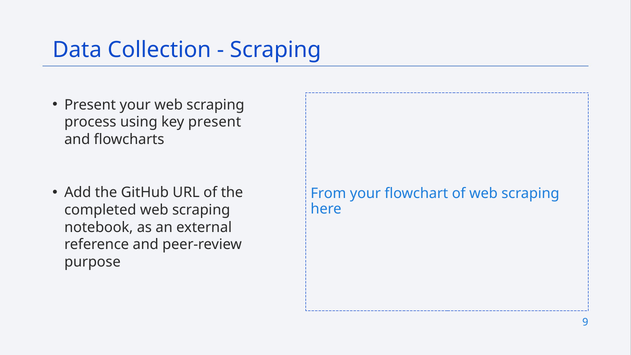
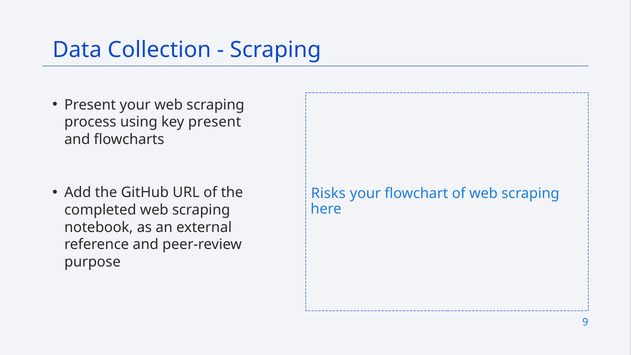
From: From -> Risks (328, 193)
